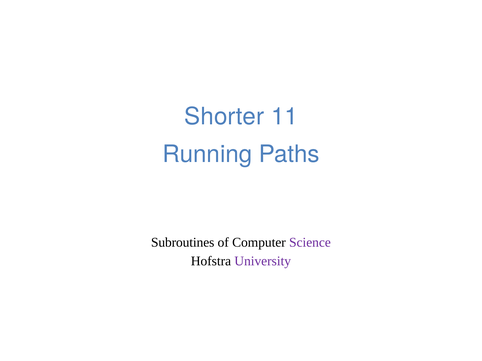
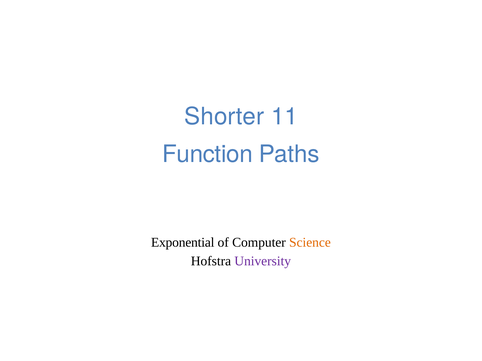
Running: Running -> Function (207, 154)
Subroutines: Subroutines -> Exponential (183, 243)
Science colour: purple -> orange (310, 243)
